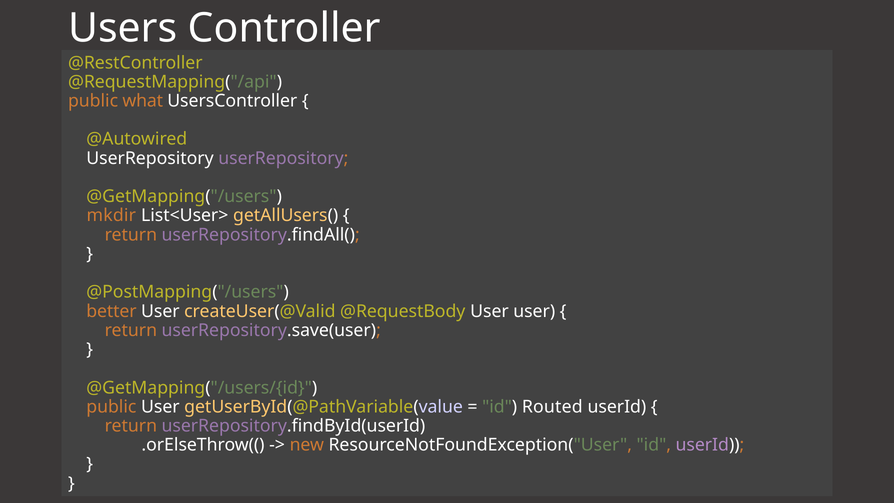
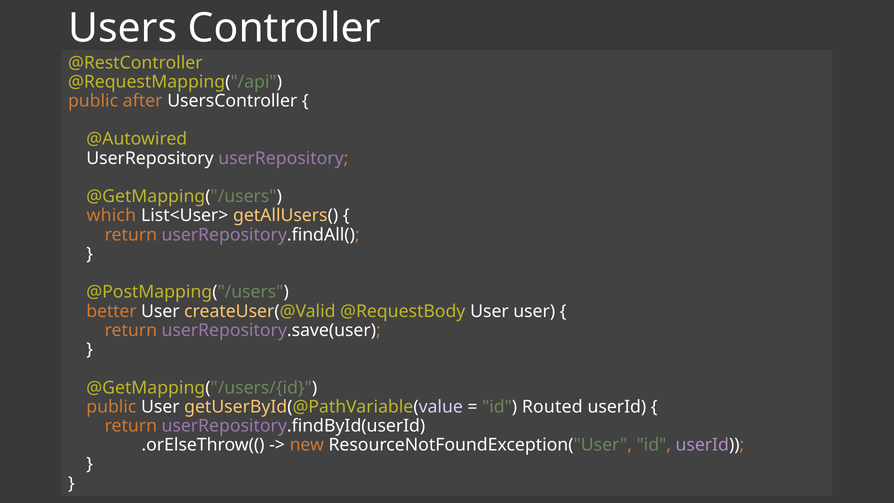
what: what -> after (143, 101)
mkdir: mkdir -> which (111, 216)
